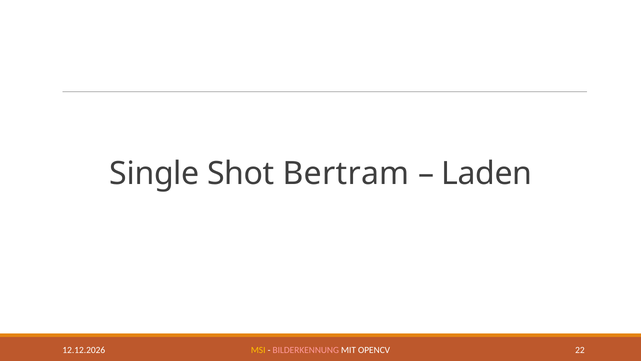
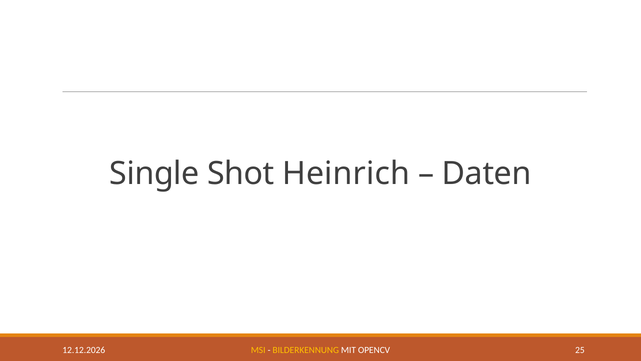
Bertram: Bertram -> Heinrich (346, 173)
Laden: Laden -> Daten (487, 173)
BILDERKENNUNG colour: pink -> yellow (306, 350)
22: 22 -> 25 (580, 350)
